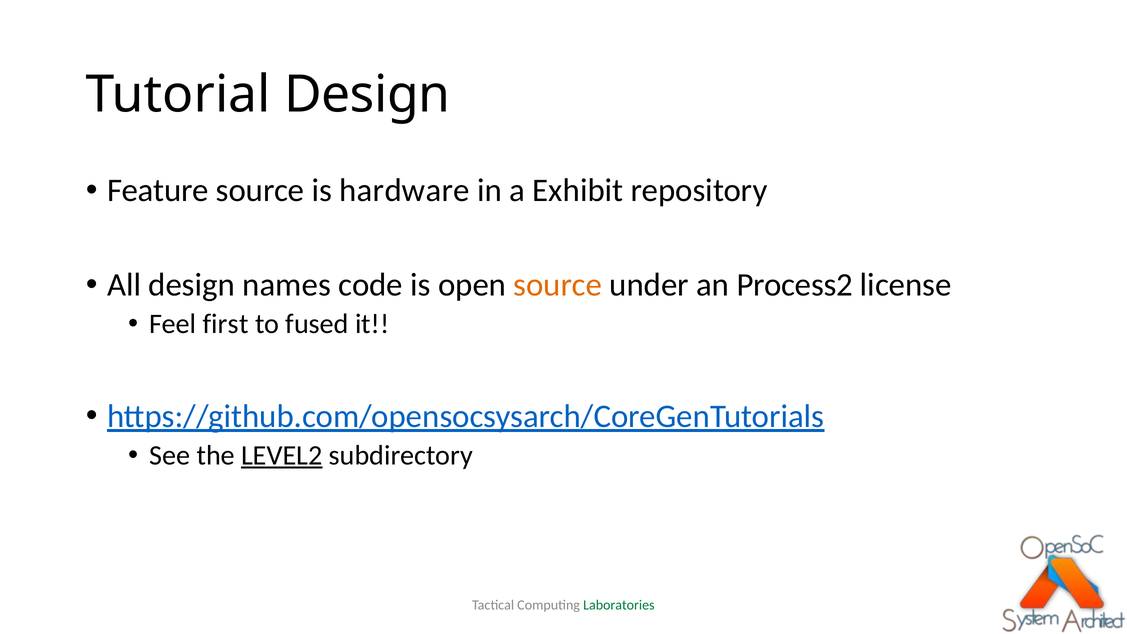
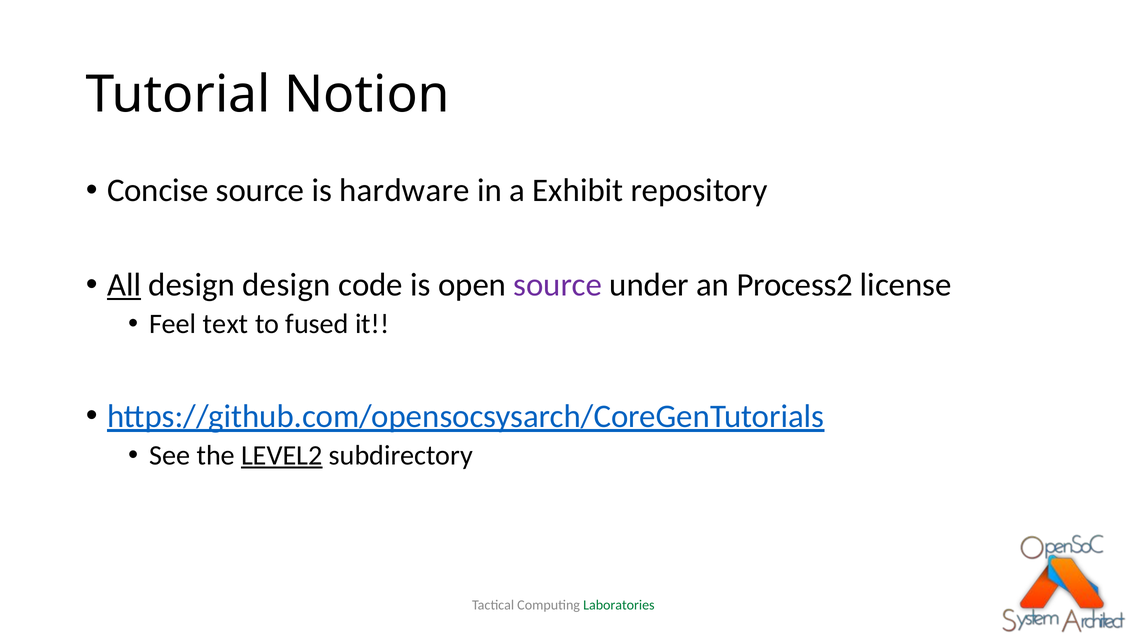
Tutorial Design: Design -> Notion (367, 95)
Feature: Feature -> Concise (158, 191)
All underline: none -> present (124, 285)
design names: names -> design (287, 285)
source colour: orange -> purple (558, 285)
first: first -> text (226, 324)
